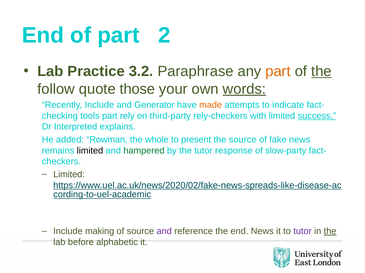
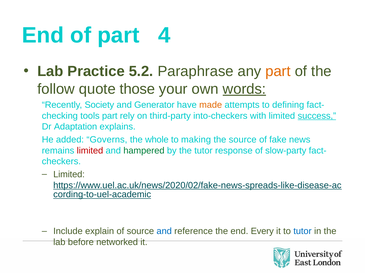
2: 2 -> 4 (164, 35)
3.2: 3.2 -> 5.2 (141, 72)
the underline: present -> none (321, 72)
Recently Include: Include -> Society (99, 105)
indicate: indicate -> defining (288, 105)
rely-checkers: rely-checkers -> into-checkers (220, 116)
Interpreted: Interpreted -> Adaptation (76, 127)
Rowman: Rowman -> Governs (107, 140)
present: present -> making (196, 140)
limited colour: black -> red (90, 151)
making: making -> explain (100, 232)
and colour: purple -> blue (164, 232)
end News: News -> Every (262, 232)
tutor colour: purple -> blue (302, 232)
the underline: present -> none (330, 232)
alphabetic: alphabetic -> networked (117, 243)
